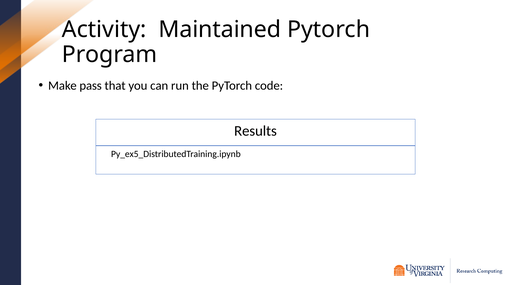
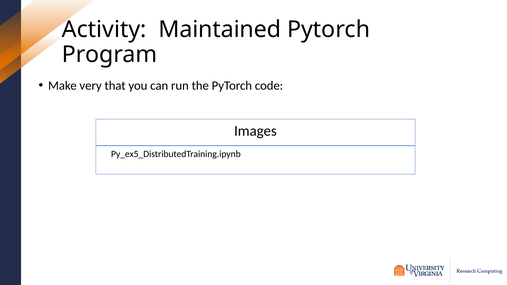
pass: pass -> very (91, 86)
Results: Results -> Images (255, 131)
